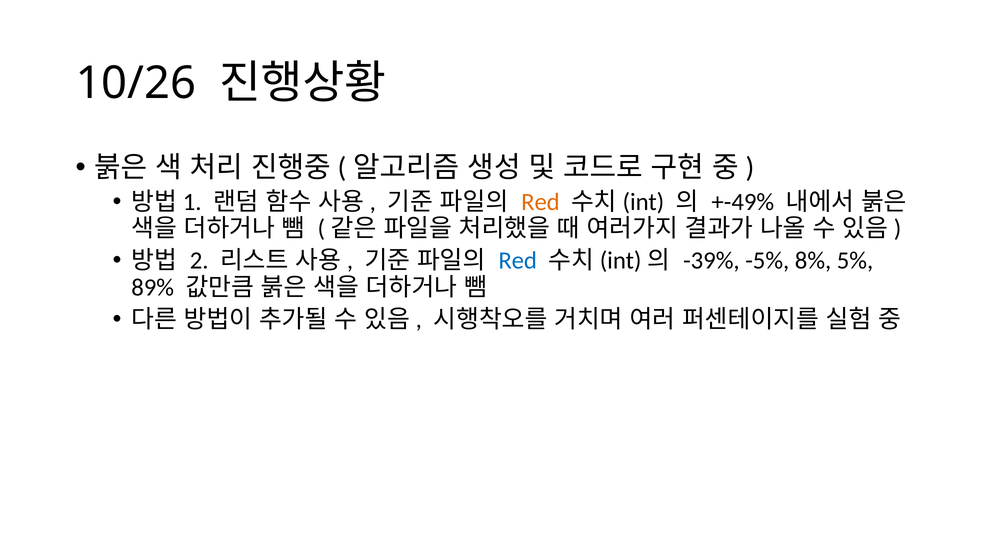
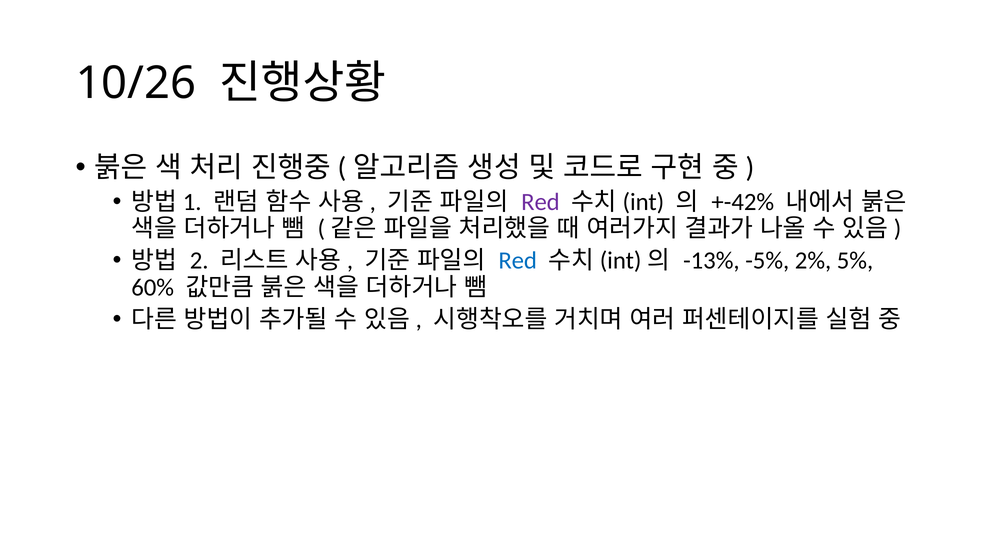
Red colour: orange -> purple (540, 202)
+-49%: +-49% -> +-42% (743, 202)
-39%: -39% -> -13% (711, 260)
8%: 8% -> 2% (813, 260)
89%: 89% -> 60% (153, 287)
